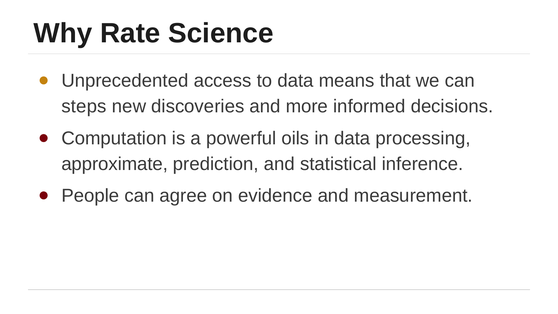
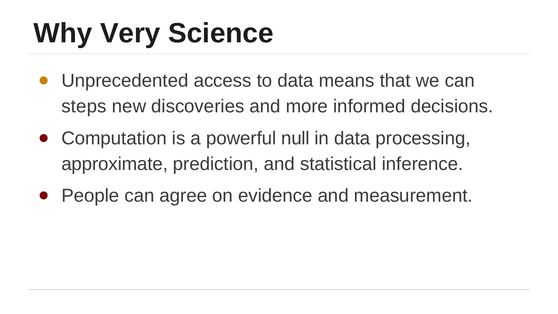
Rate: Rate -> Very (130, 33)
oils: oils -> null (295, 138)
